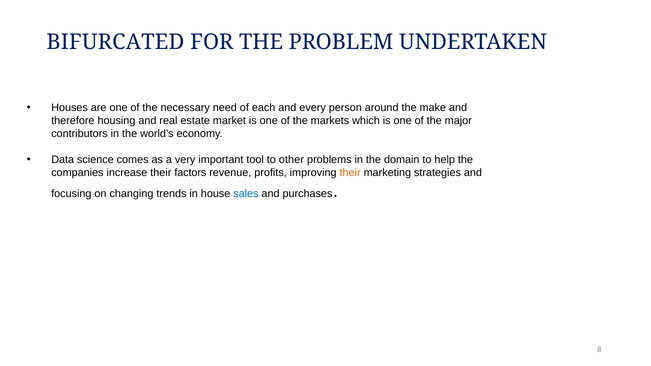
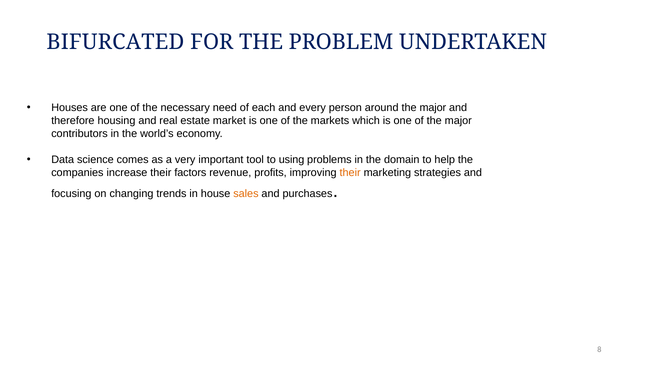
around the make: make -> major (433, 108)
other: other -> using (292, 160)
sales colour: blue -> orange (246, 194)
